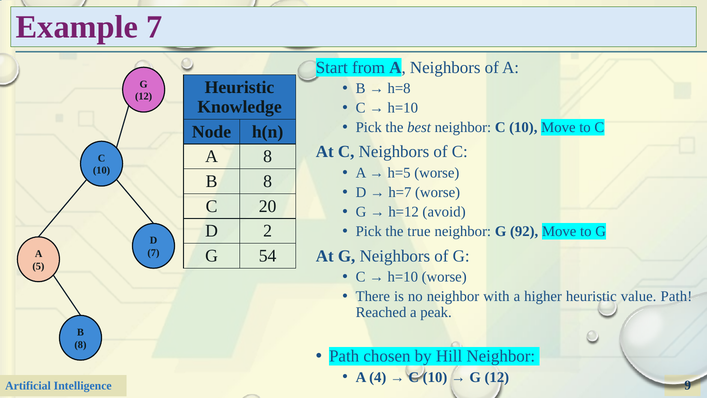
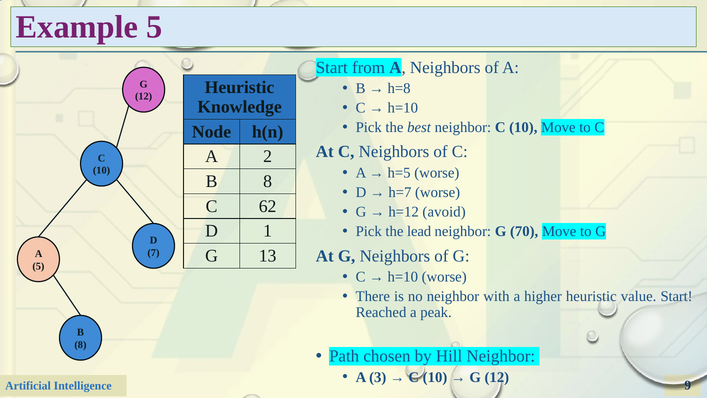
Example 7: 7 -> 5 (154, 27)
A 8: 8 -> 2 (268, 156)
20: 20 -> 62 (268, 206)
2: 2 -> 1 (268, 231)
true: true -> lead (419, 231)
92: 92 -> 70 (524, 231)
54: 54 -> 13 (268, 256)
value Path: Path -> Start (677, 296)
4: 4 -> 3 (378, 377)
